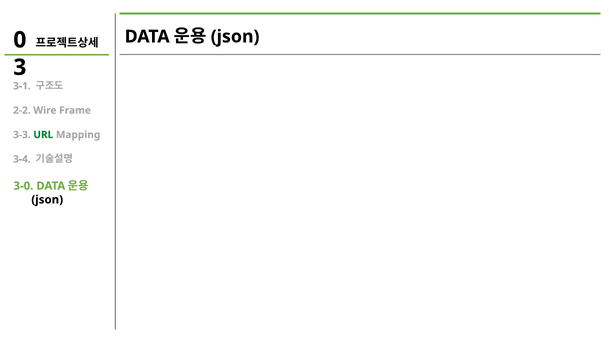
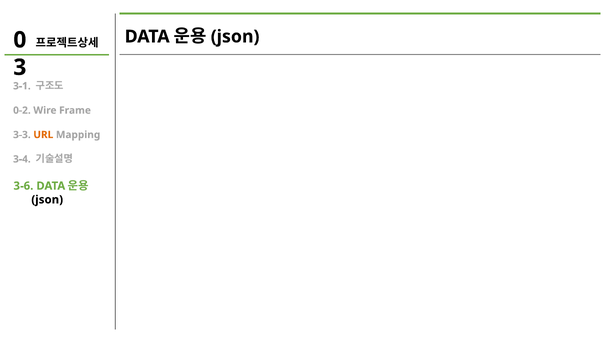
2-2: 2-2 -> 0-2 (22, 110)
URL colour: green -> orange (43, 135)
3-0: 3-0 -> 3-6 (23, 186)
